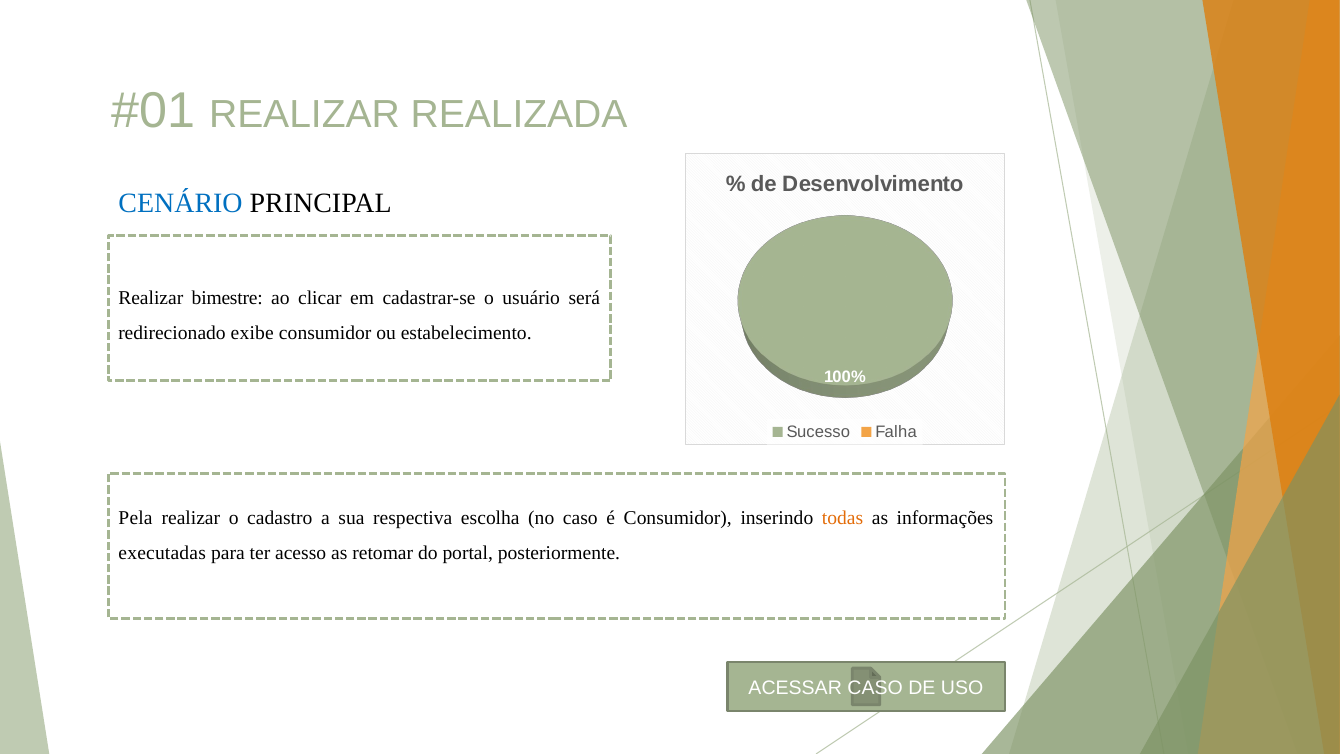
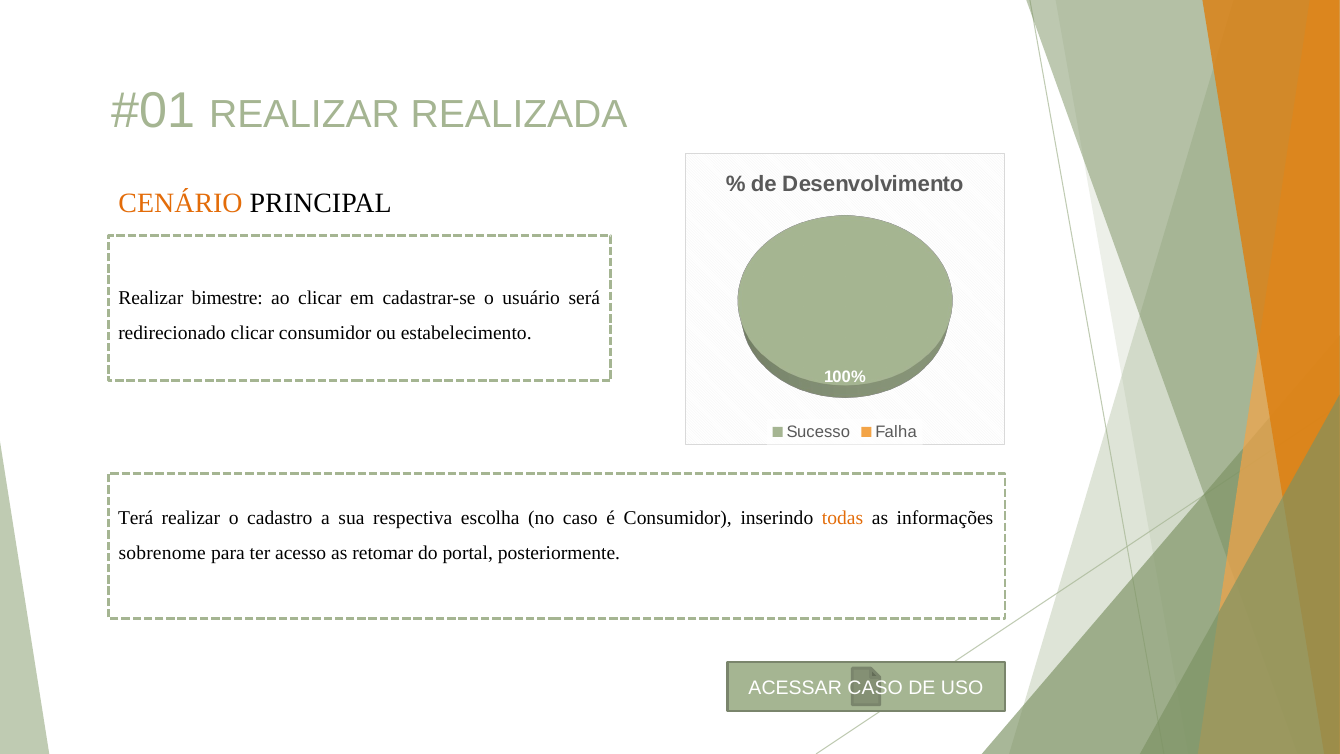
CENÁRIO colour: blue -> orange (181, 203)
redirecionado exibe: exibe -> clicar (252, 333)
Pela: Pela -> Terá (136, 518)
executadas: executadas -> sobrenome (162, 553)
